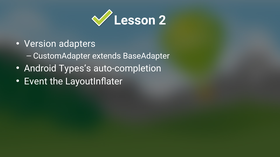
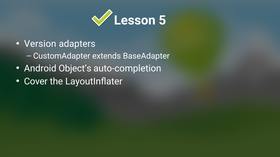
2: 2 -> 5 (162, 20)
Types’s: Types’s -> Object’s (75, 69)
Event: Event -> Cover (36, 82)
